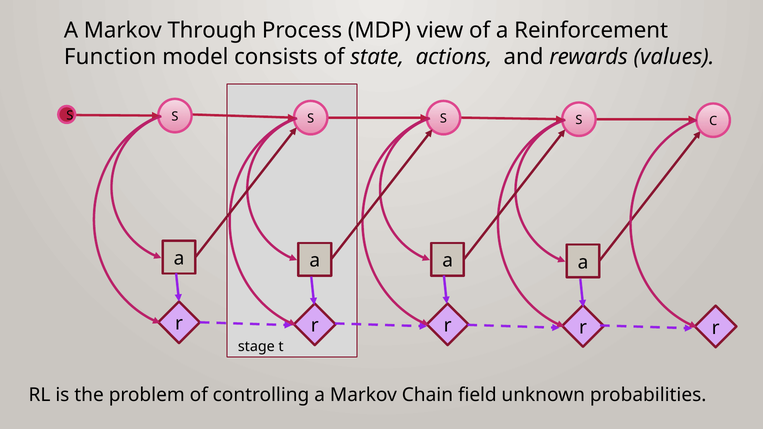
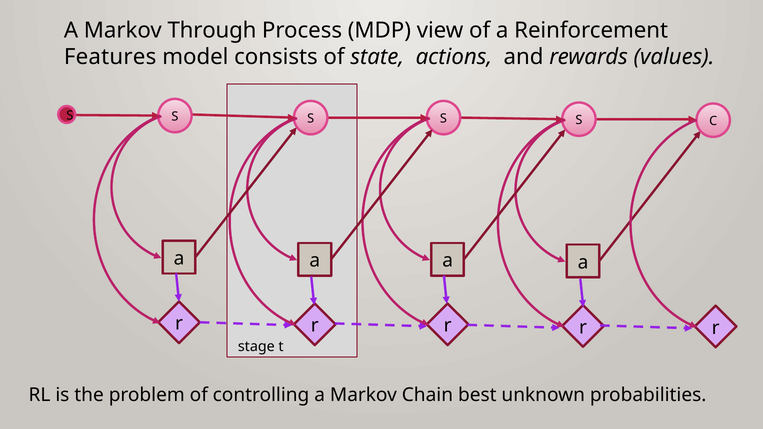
Function: Function -> Features (110, 57)
field: field -> best (477, 395)
